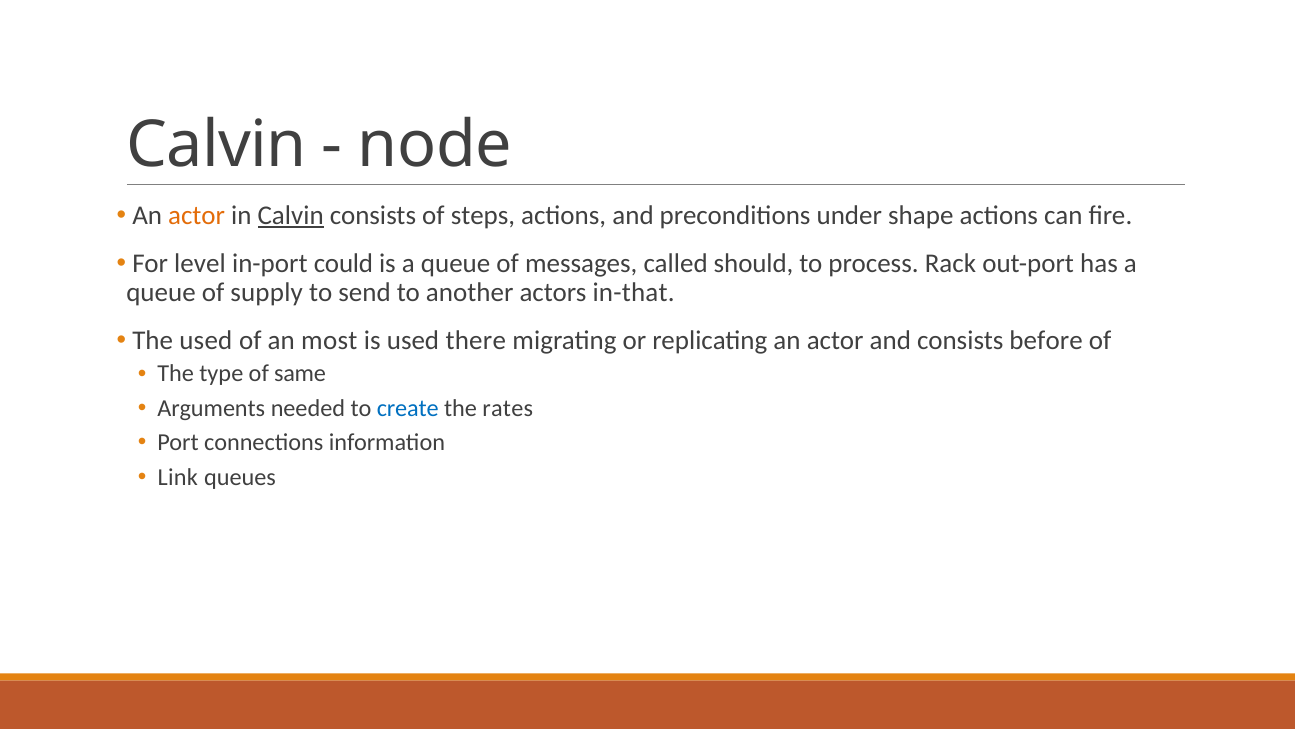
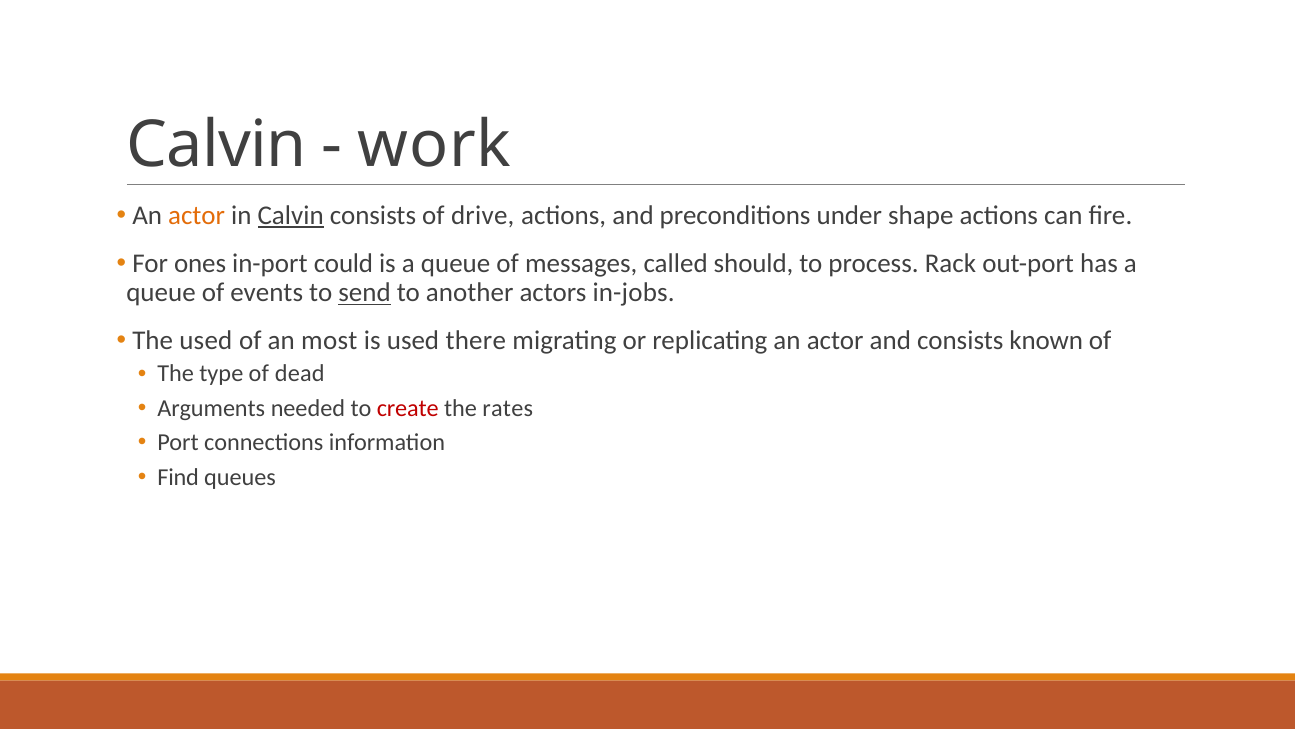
node: node -> work (435, 145)
steps: steps -> drive (483, 215)
level: level -> ones (200, 263)
supply: supply -> events (267, 292)
send underline: none -> present (365, 292)
in-that: in-that -> in-jobs (634, 292)
before: before -> known (1046, 341)
same: same -> dead (300, 374)
create colour: blue -> red (408, 408)
Link: Link -> Find (178, 477)
